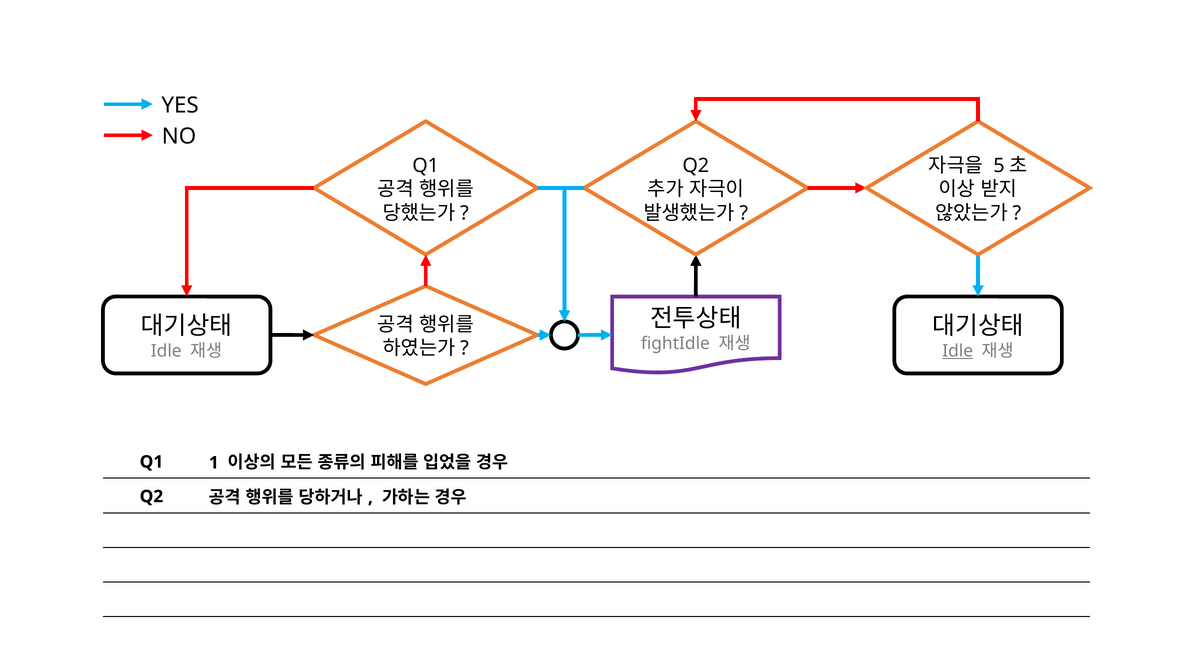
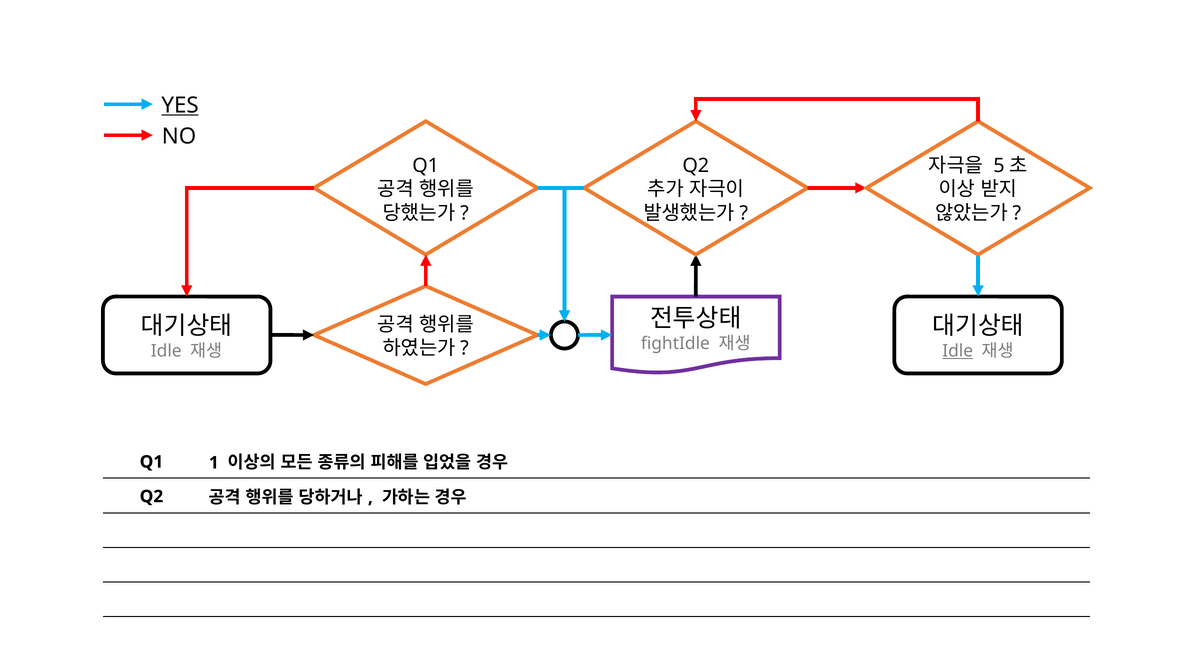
YES underline: none -> present (180, 105)
